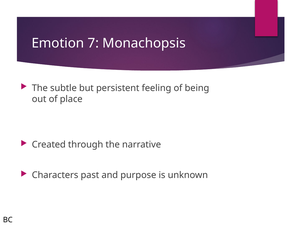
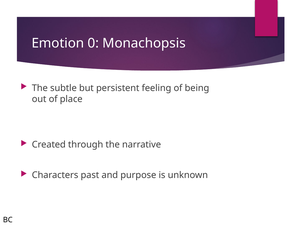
7: 7 -> 0 (93, 43)
